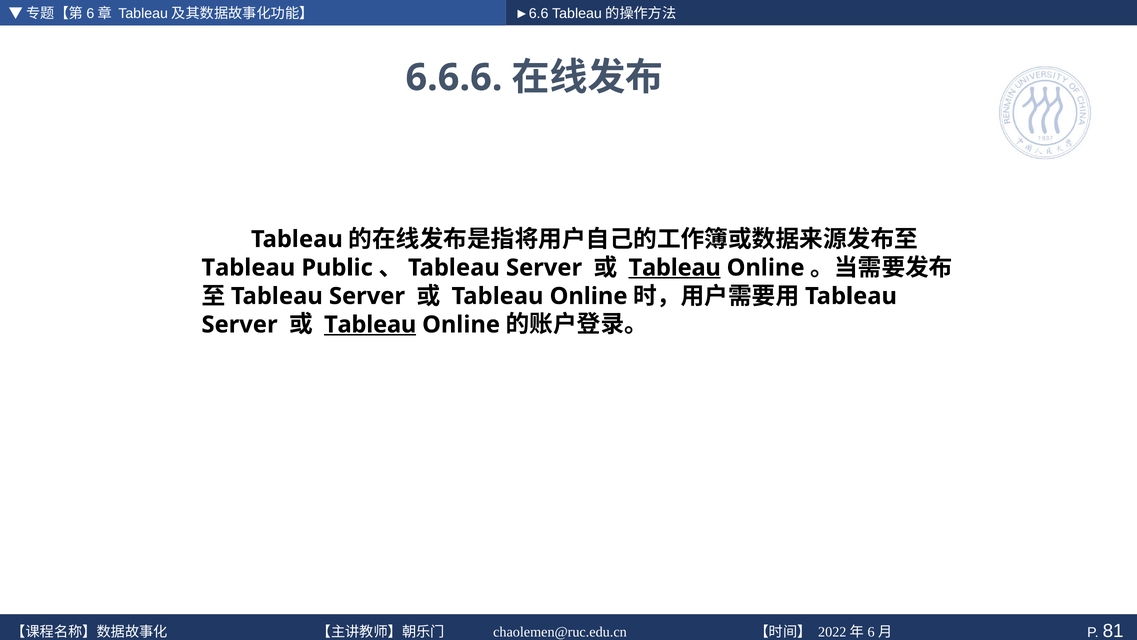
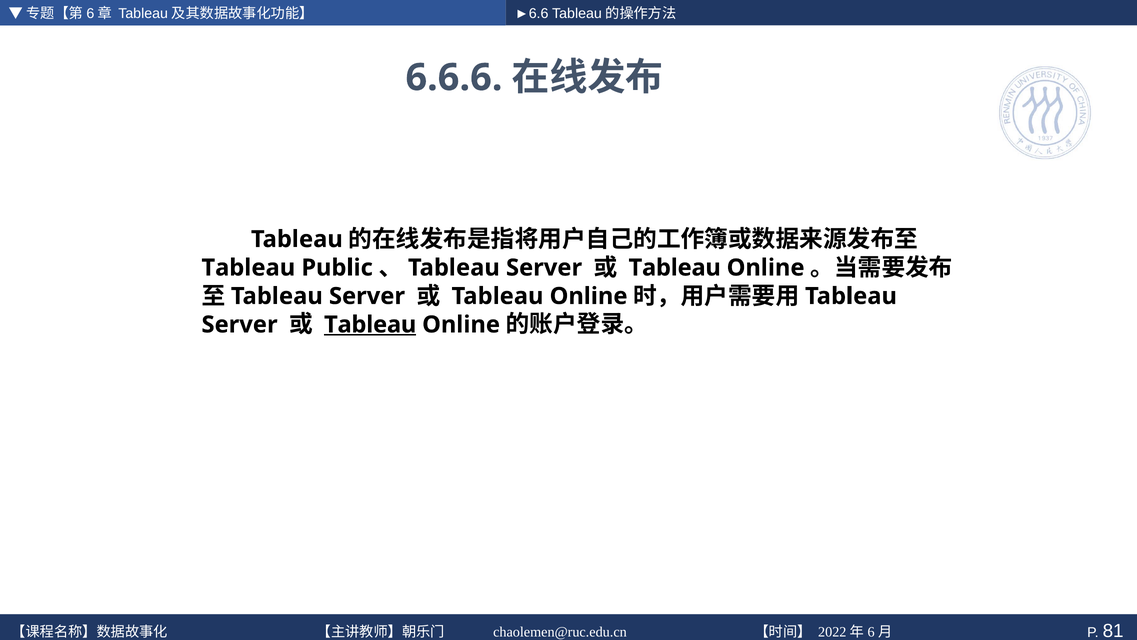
Tableau underline: present -> none (675, 268)
